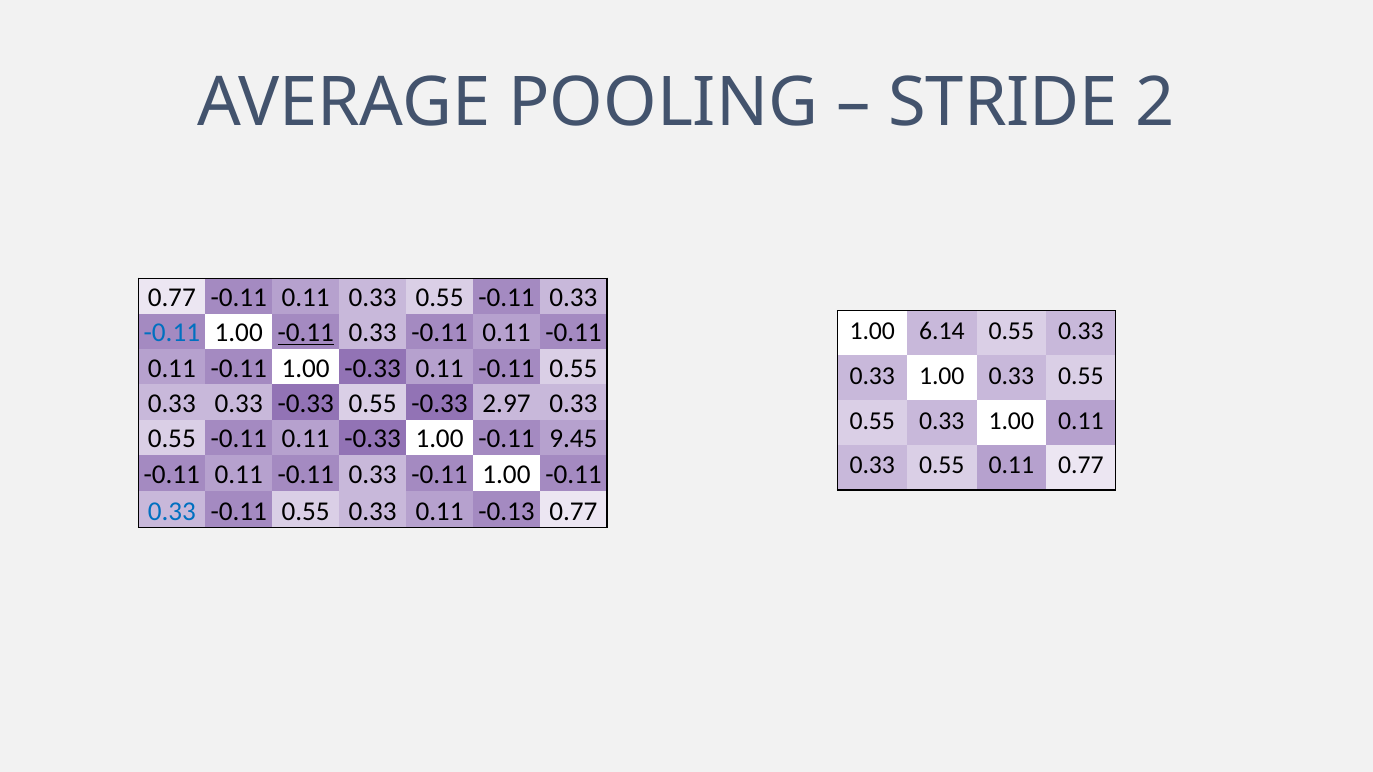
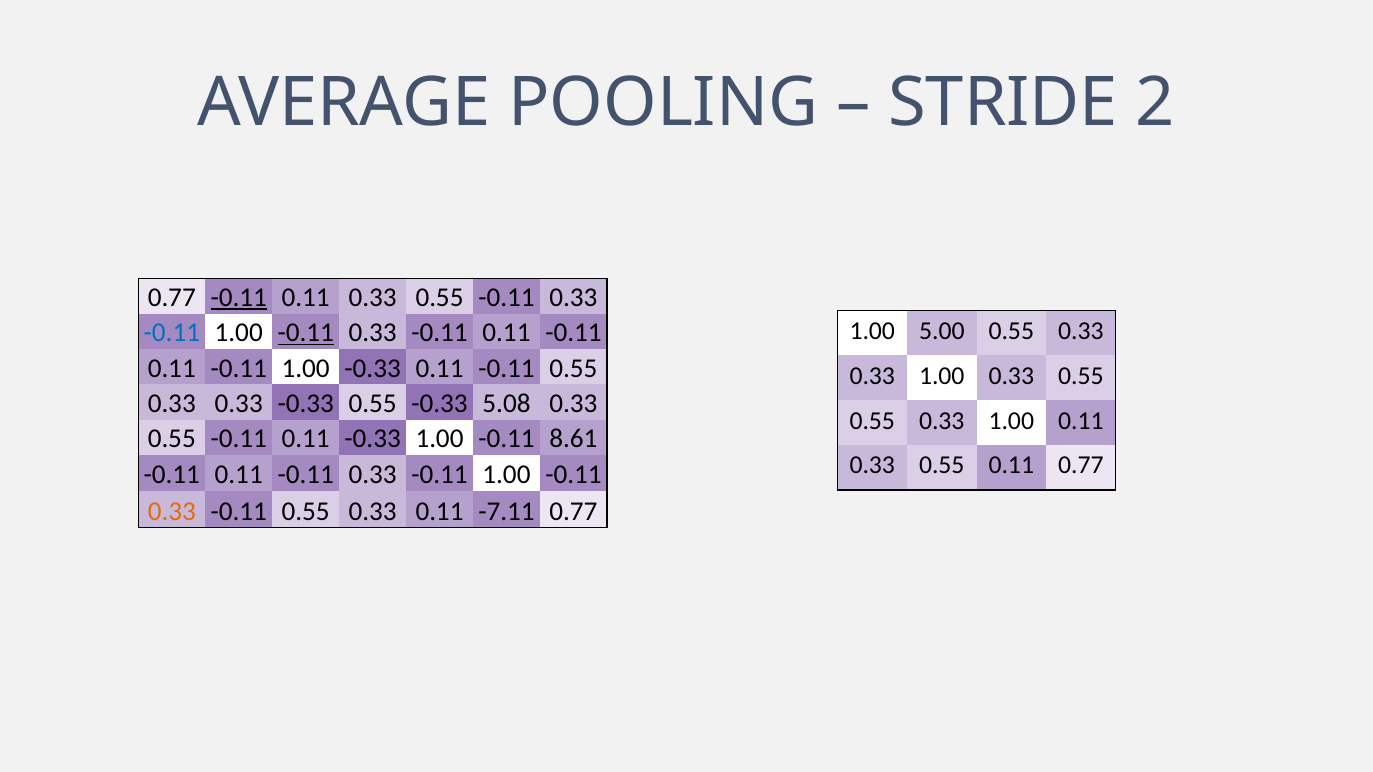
-0.11 underline: none -> present (239, 298)
6.14: 6.14 -> 5.00 (942, 331)
2.97: 2.97 -> 5.08 (507, 404)
9.45: 9.45 -> 8.61 (573, 439)
0.33 colour: blue -> orange (172, 511)
-0.13: -0.13 -> -7.11 (507, 511)
